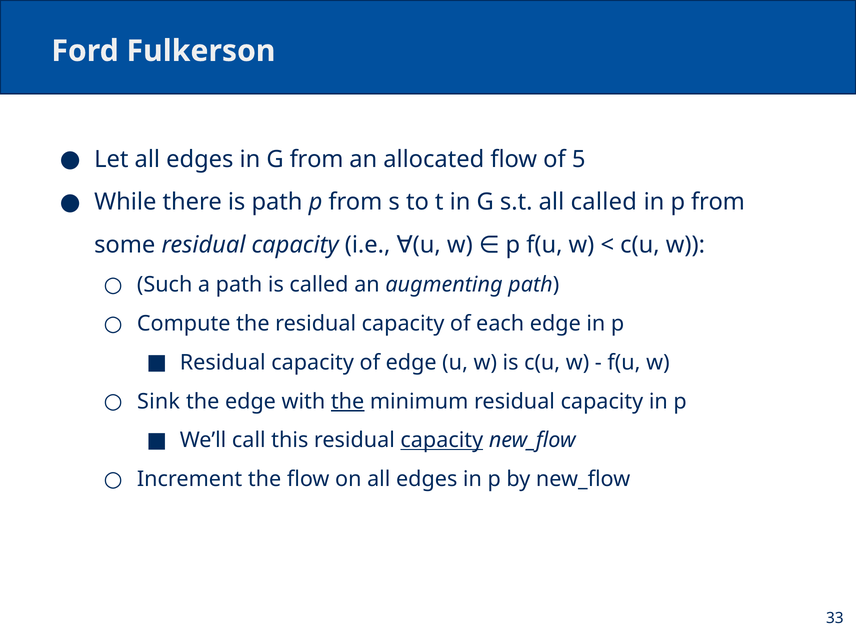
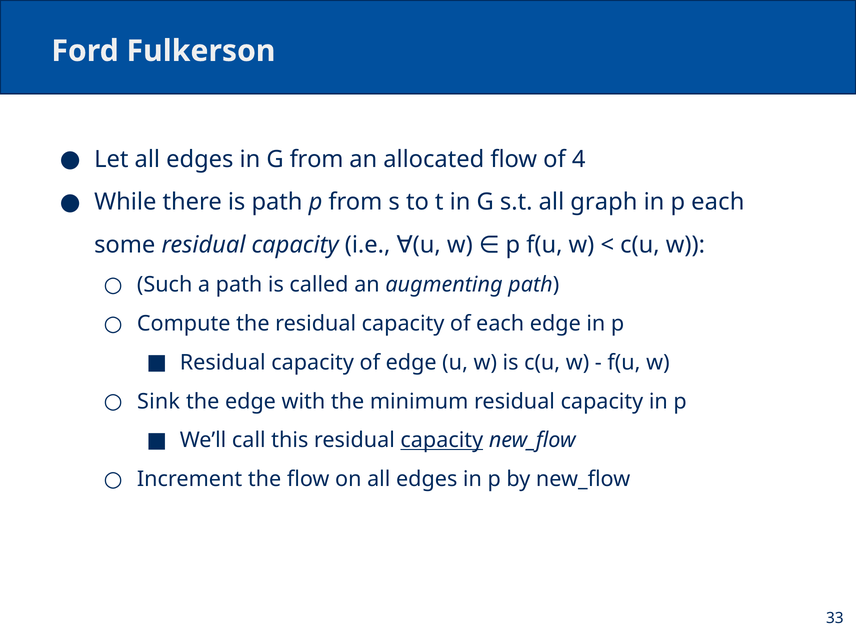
5: 5 -> 4 (579, 159)
all called: called -> graph (604, 202)
in p from: from -> each (718, 202)
the underline: present -> none (348, 401)
